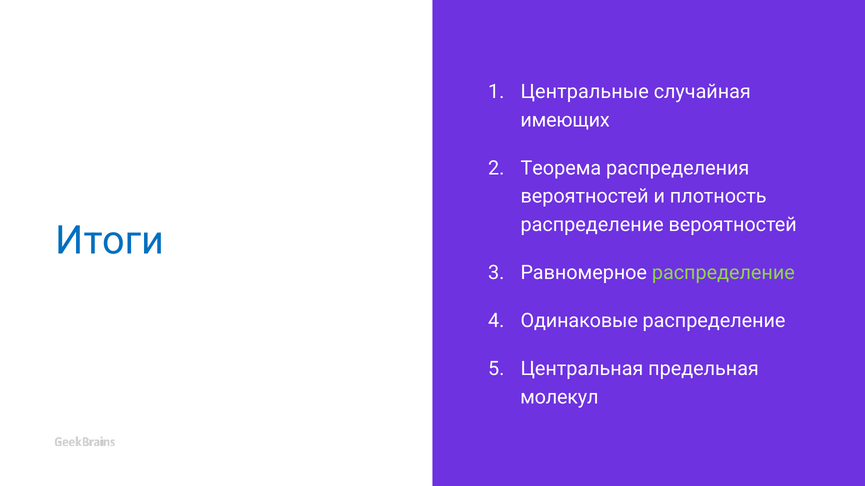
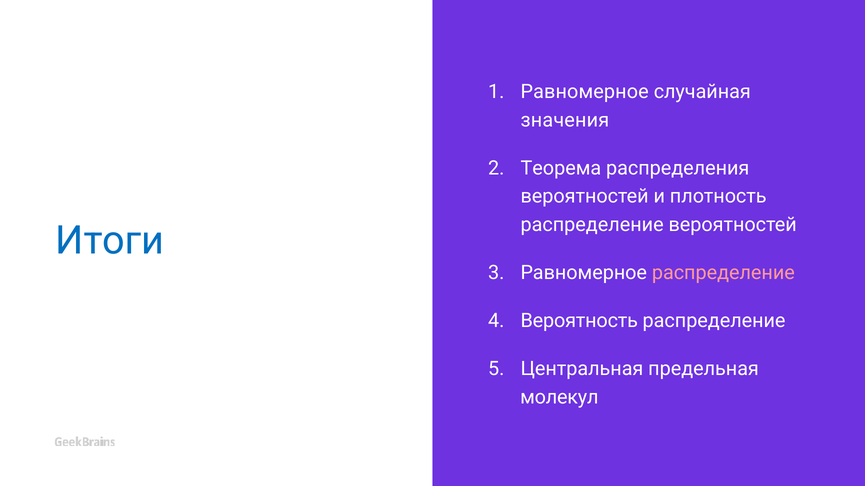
Центральные: Центральные -> Равномерное (585, 92)
имеющих: имеющих -> значения (565, 120)
распределение colour: light green -> pink (723, 273)
Одинаковые: Одинаковые -> Вероятность (579, 321)
